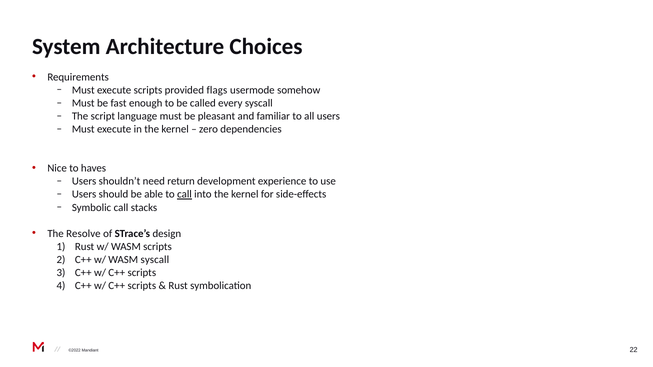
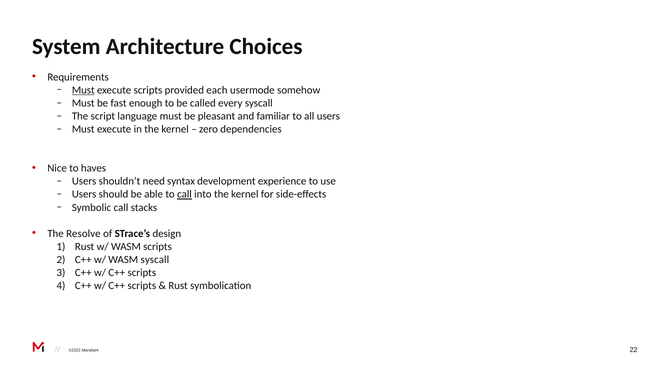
Must underline: none -> present (83, 90)
flags: flags -> each (217, 90)
return: return -> syntax (181, 181)
